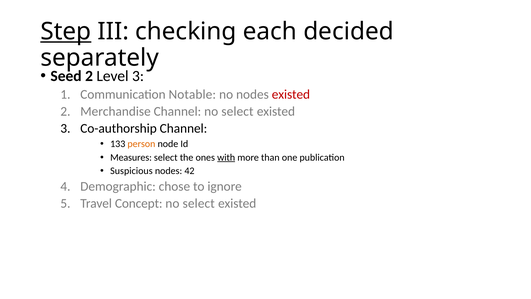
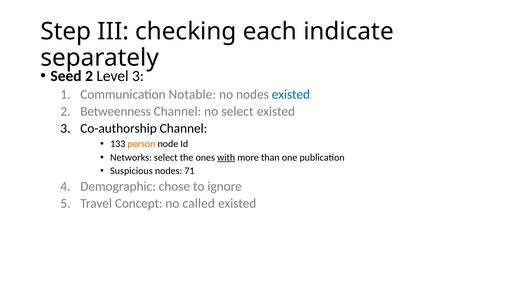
Step underline: present -> none (66, 31)
decided: decided -> indicate (349, 31)
existed colour: red -> blue (291, 94)
Merchandise: Merchandise -> Betweenness (116, 111)
Measures: Measures -> Networks (131, 157)
42: 42 -> 71 (189, 171)
select: select -> called (199, 203)
